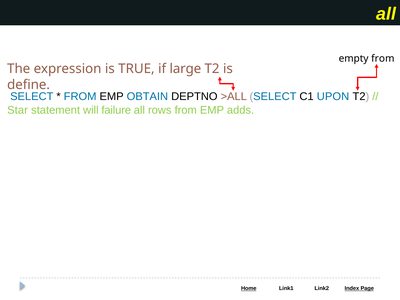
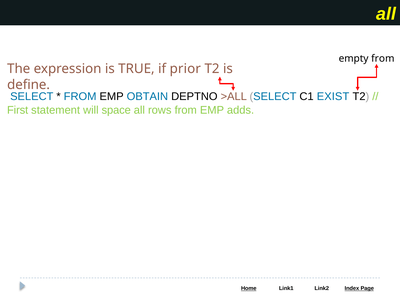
large: large -> prior (185, 69)
UPON: UPON -> EXIST (333, 97)
Star: Star -> First (18, 110)
failure: failure -> space (116, 110)
